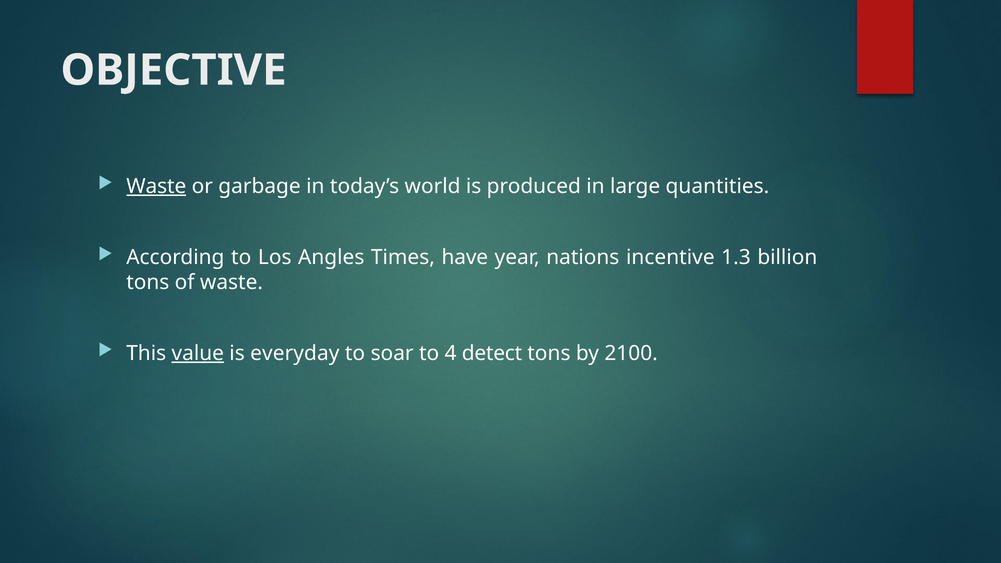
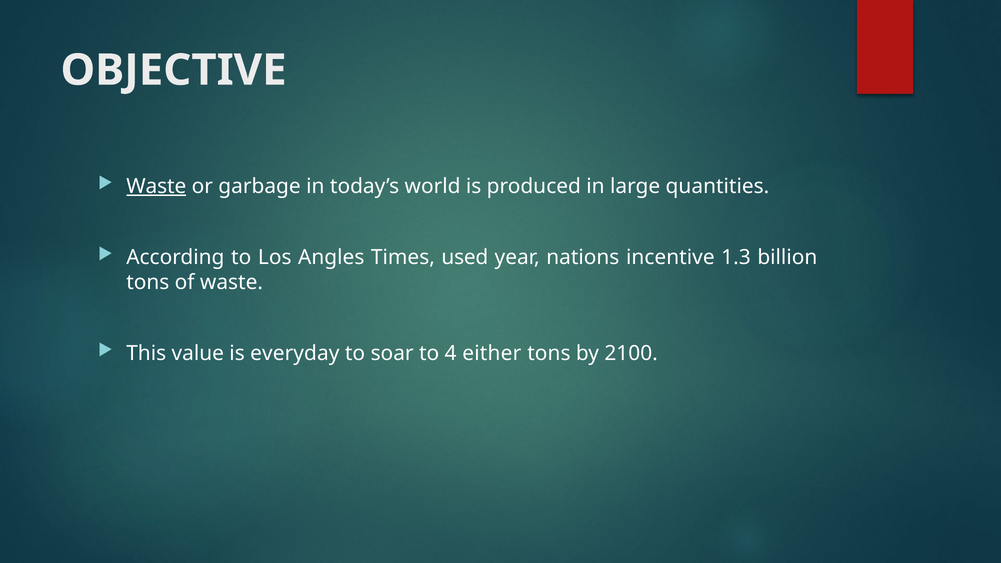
have: have -> used (465, 257)
value underline: present -> none (198, 353)
detect: detect -> either (492, 353)
